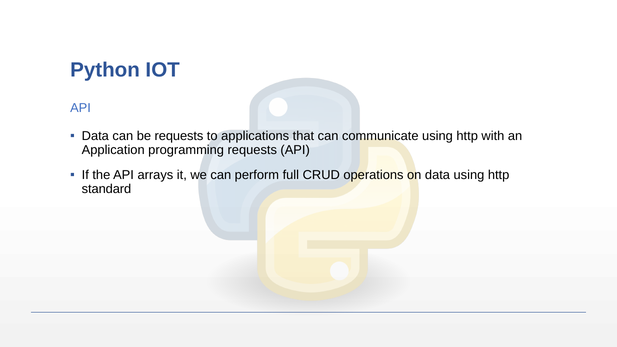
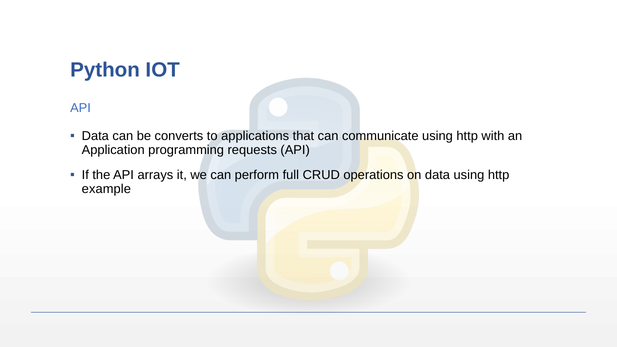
be requests: requests -> converts (179, 136)
standard: standard -> example (106, 189)
